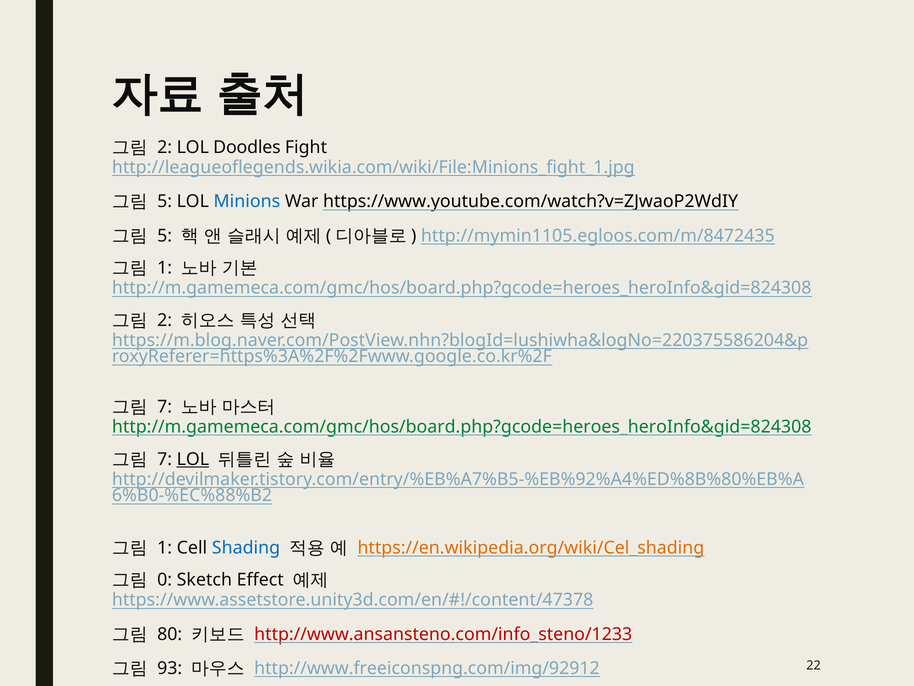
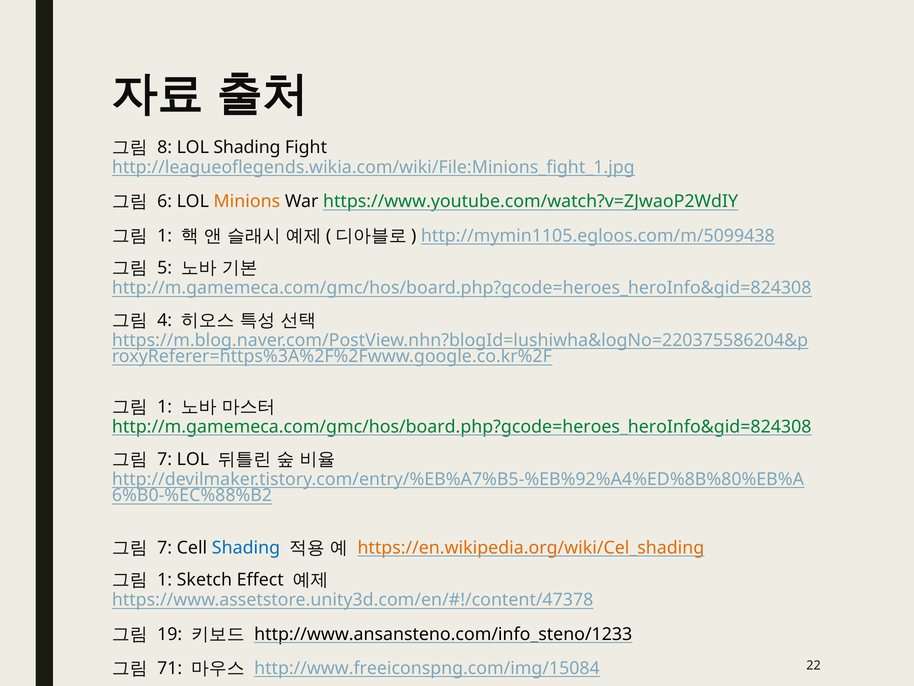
2: 2 -> 8 (165, 147)
LOL Doodles: Doodles -> Shading (247, 147)
5: 5 -> 6 (165, 201)
Minions colour: blue -> orange (247, 201)
https://www.youtube.com/watch?v=ZJwaoP2WdIY colour: black -> green (531, 201)
5: 5 -> 1 (165, 236)
http://mymin1105.egloos.com/m/8472435: http://mymin1105.egloos.com/m/8472435 -> http://mymin1105.egloos.com/m/5099438 (598, 236)
1: 1 -> 5 (165, 268)
2: 2 -> 4 (165, 320)
7: 7 -> 1 (165, 407)
LOL underline: present -> none (193, 459)
1: 1 -> 7 (165, 547)
0: 0 -> 1 (165, 580)
80: 80 -> 19 (170, 634)
http://www.ansansteno.com/info_steno/1233 colour: red -> black (443, 634)
93: 93 -> 71 (170, 668)
http://www.freeiconspng.com/img/92912: http://www.freeiconspng.com/img/92912 -> http://www.freeiconspng.com/img/15084 (427, 668)
